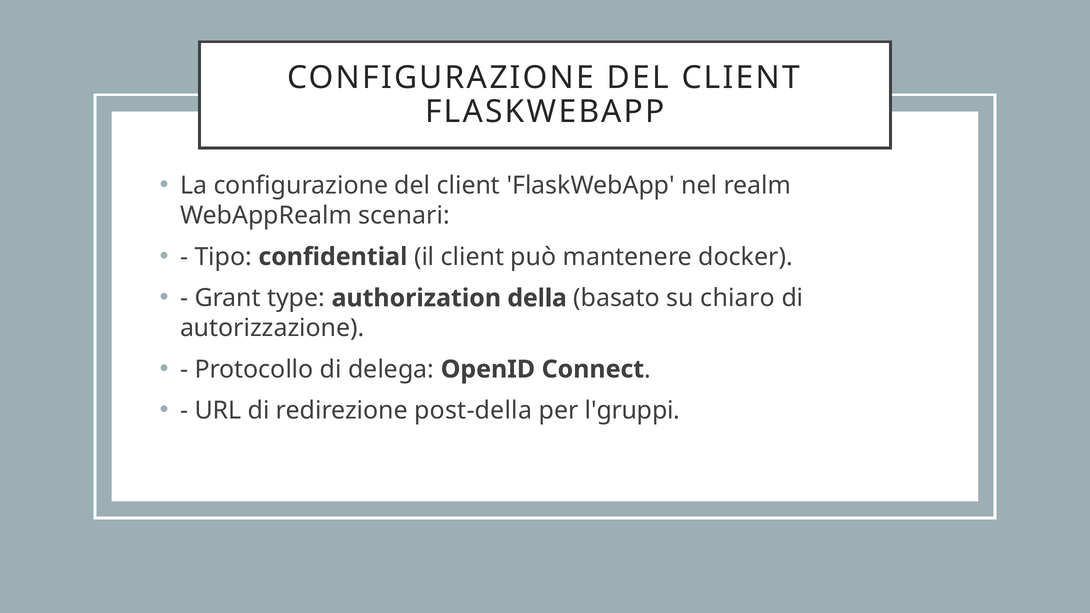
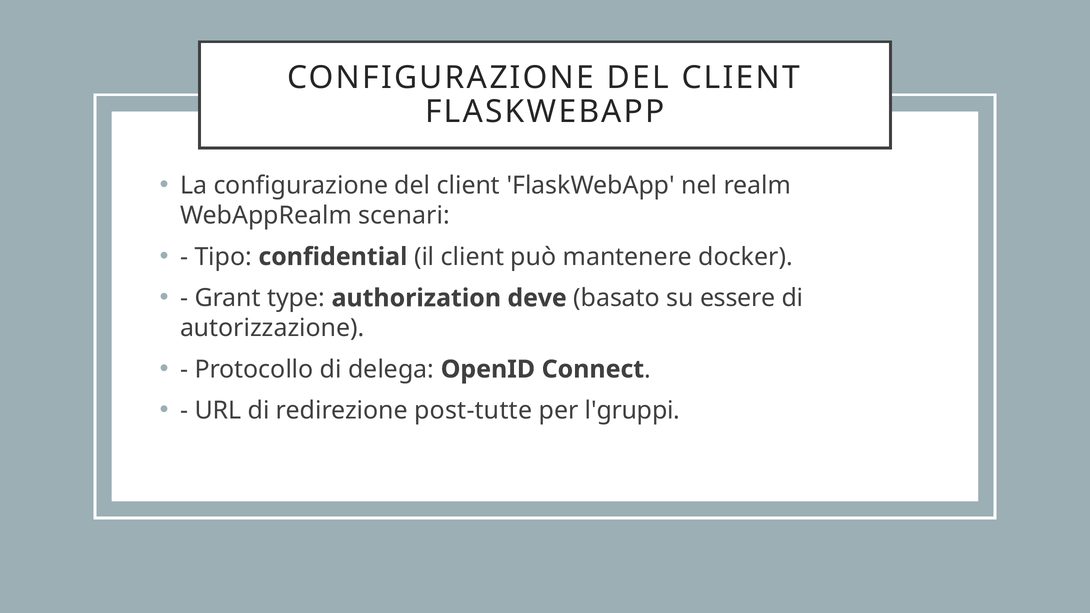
della: della -> deve (537, 298)
chiaro: chiaro -> essere (738, 298)
post-della: post-della -> post-tutte (473, 411)
